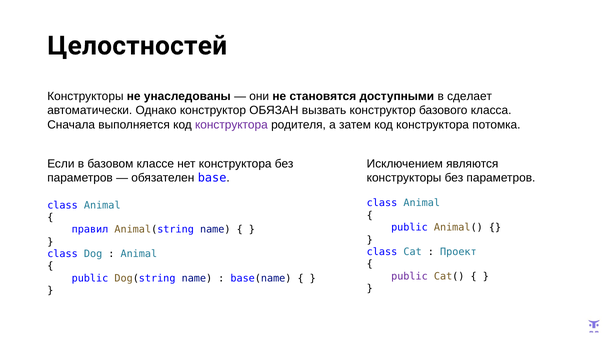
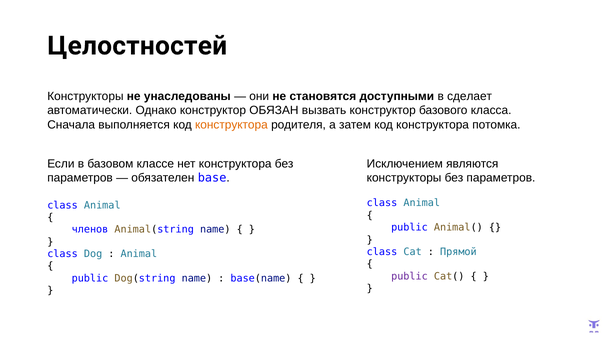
конструктора colour: purple -> orange (231, 125)
правил: правил -> членов (90, 230)
Проект: Проект -> Прямой (458, 252)
